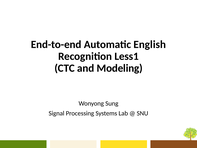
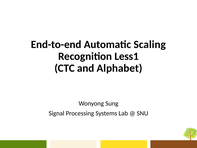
English: English -> Scaling (150, 44)
Modeling: Modeling -> Alphabet (120, 68)
